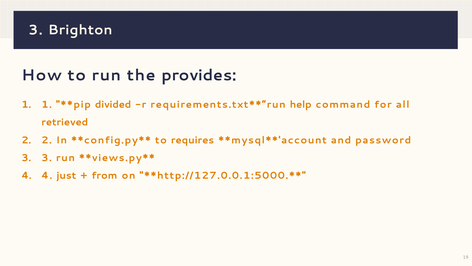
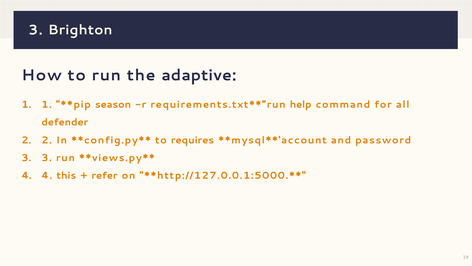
provides: provides -> adaptive (199, 75)
divided: divided -> season (113, 104)
retrieved: retrieved -> defender (65, 122)
just: just -> this (66, 175)
from: from -> refer (104, 175)
